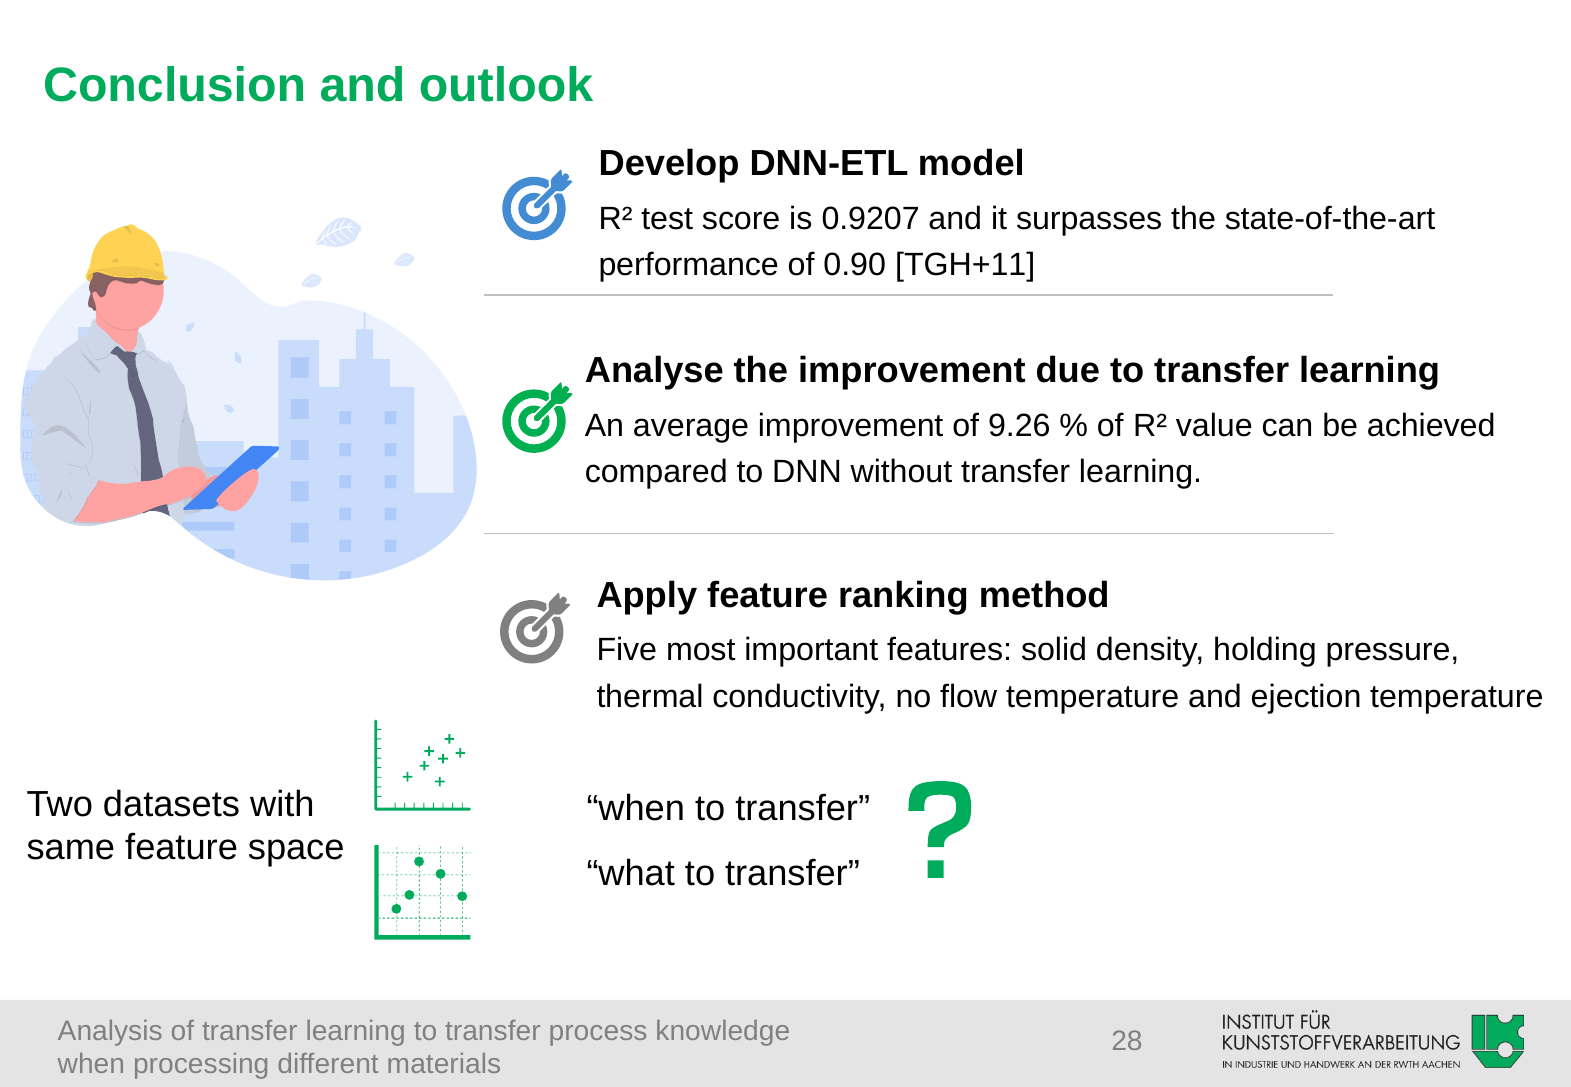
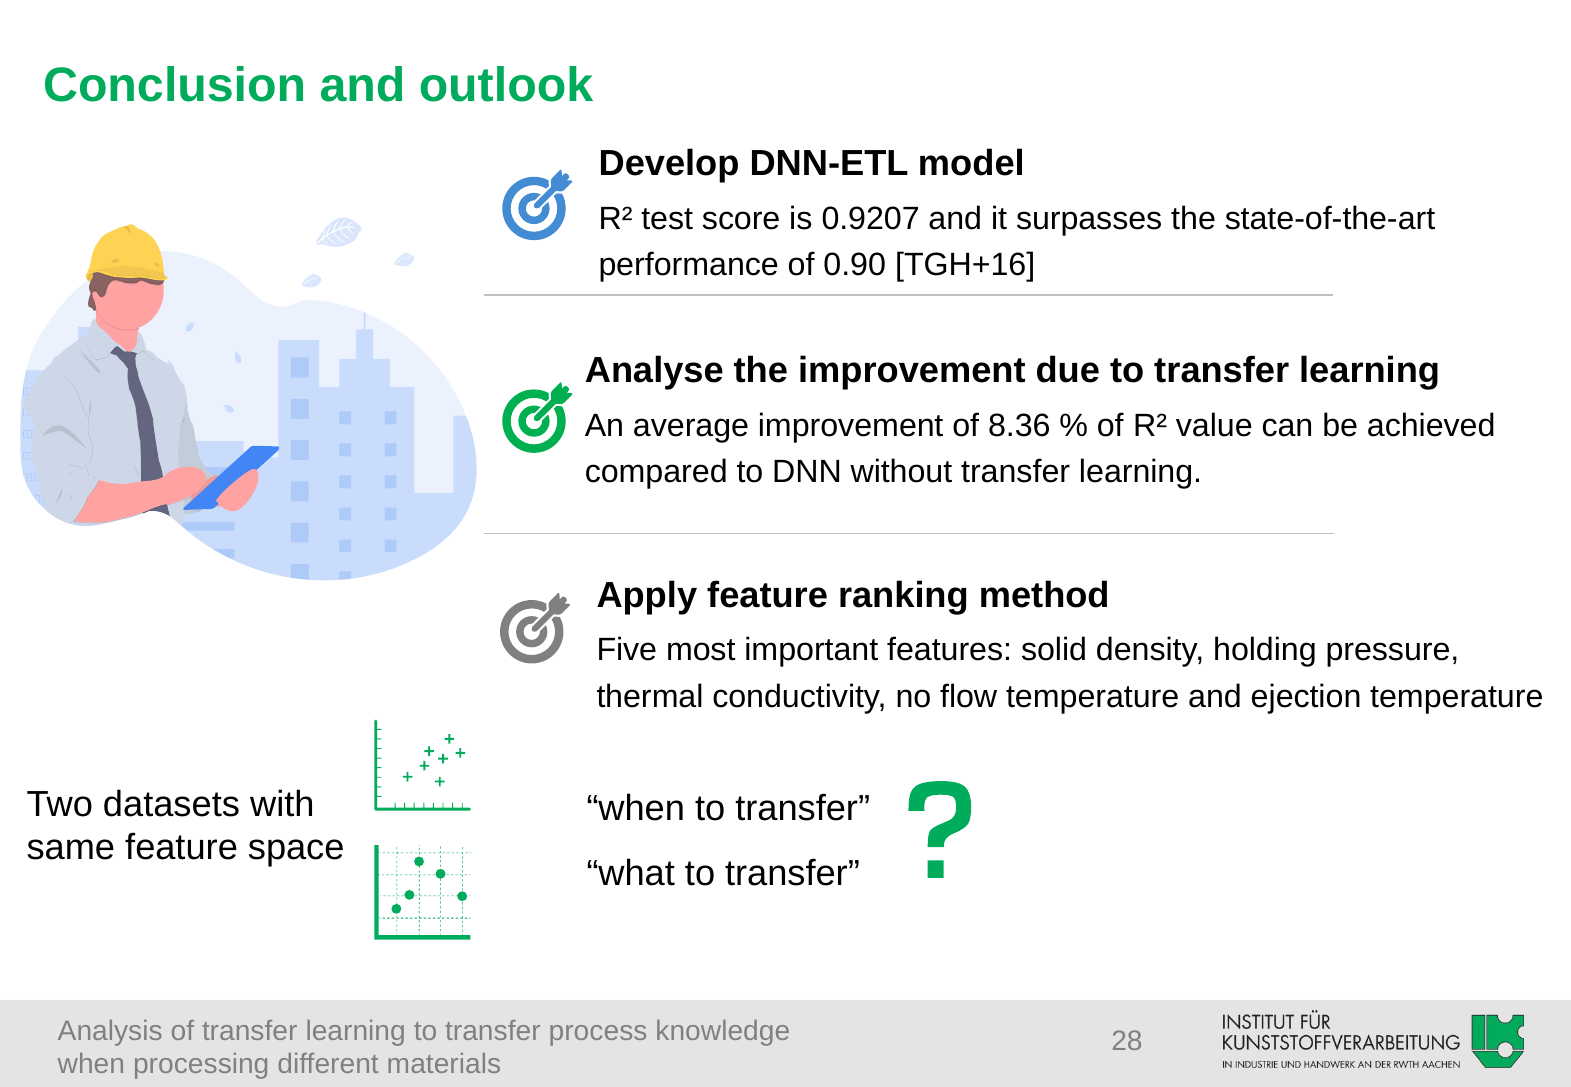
TGH+11: TGH+11 -> TGH+16 (965, 265)
9.26: 9.26 -> 8.36 (1019, 426)
